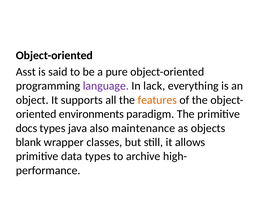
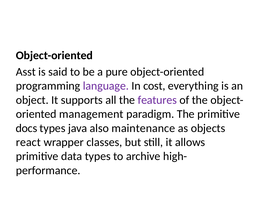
lack: lack -> cost (154, 86)
features colour: orange -> purple (157, 100)
environments: environments -> management (91, 114)
blank: blank -> react (28, 142)
